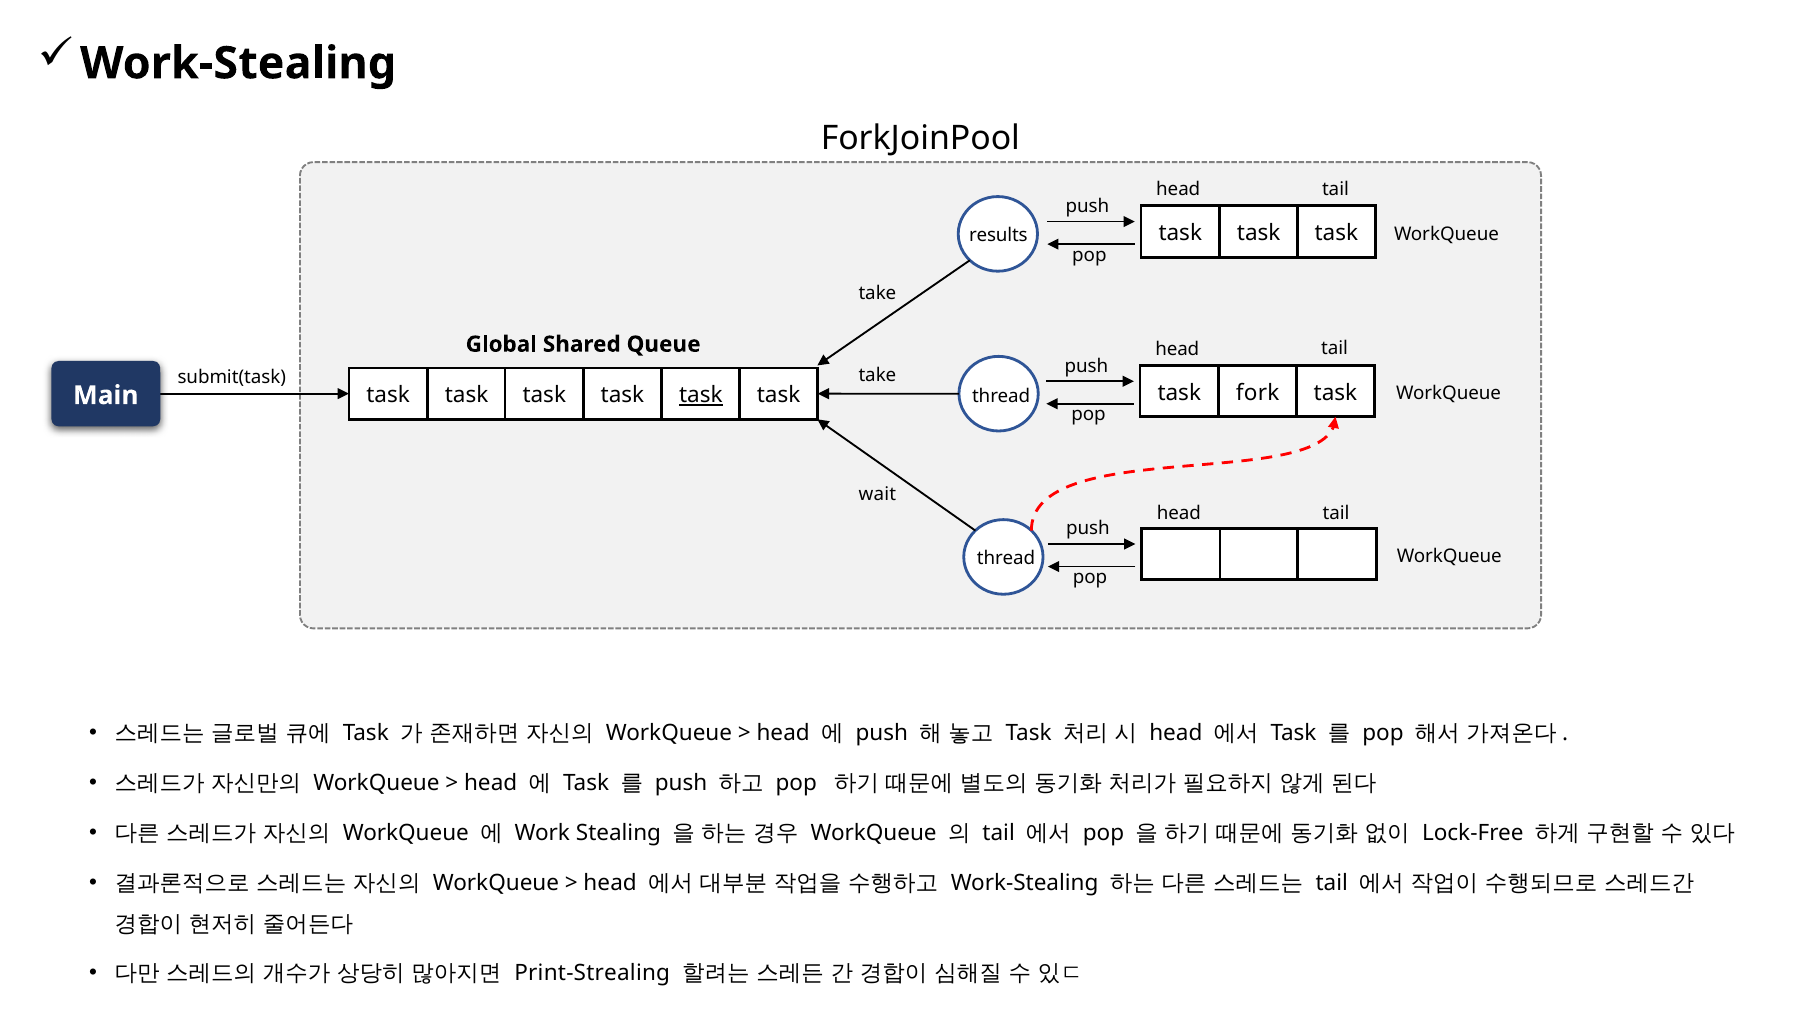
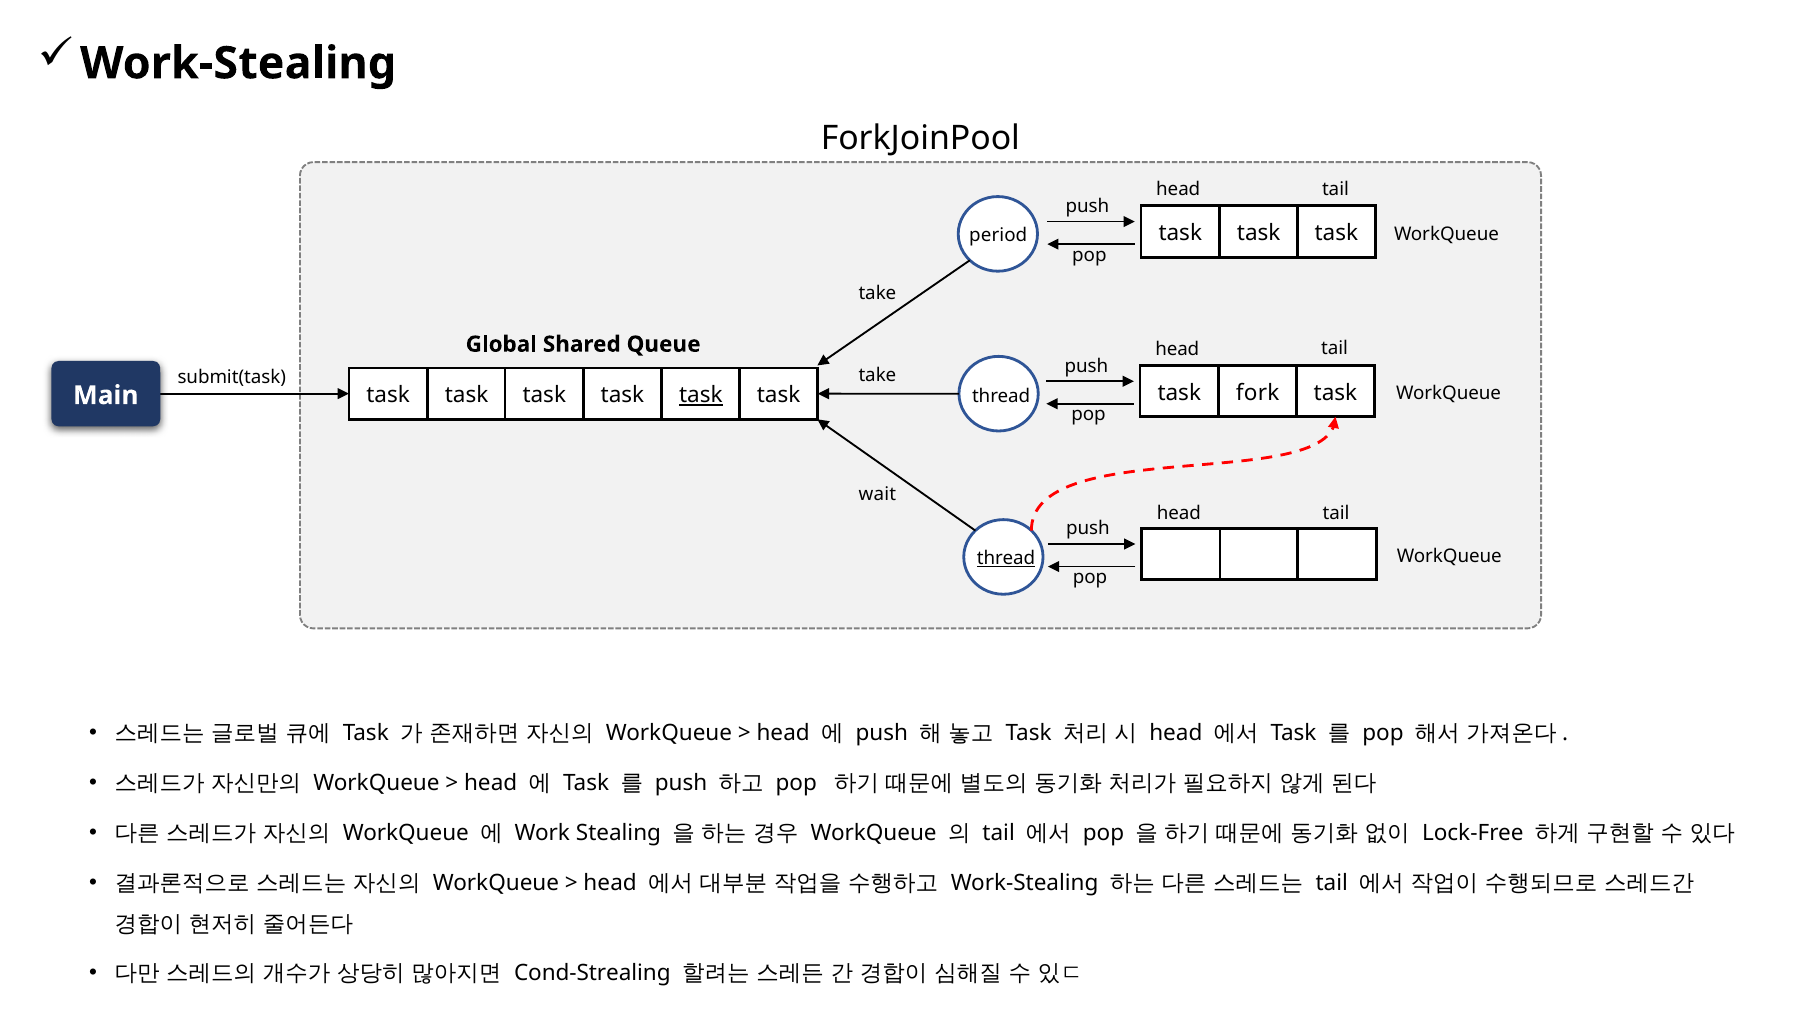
results: results -> period (998, 236)
thread underline: none -> present (1006, 559)
Print-Strealing: Print-Strealing -> Cond-Strealing (592, 974)
